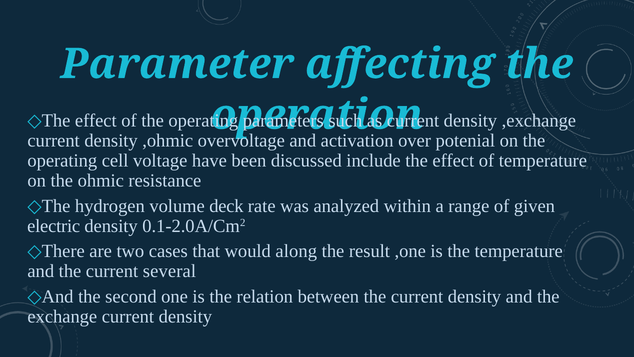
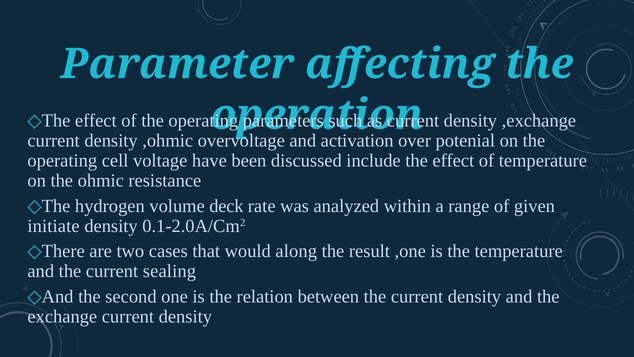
electric: electric -> initiate (54, 226)
several: several -> sealing (169, 271)
